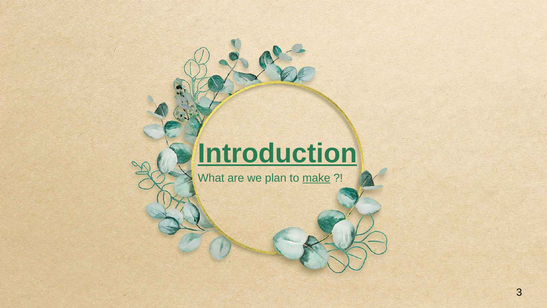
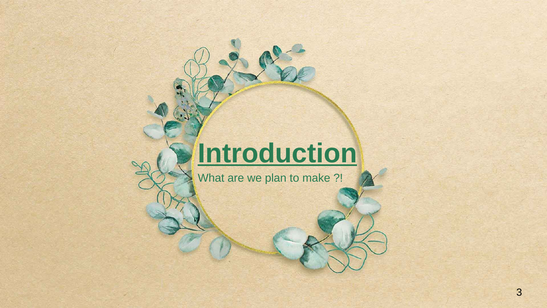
make underline: present -> none (316, 178)
